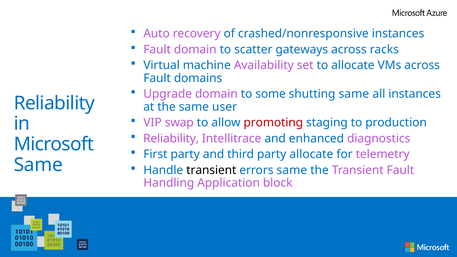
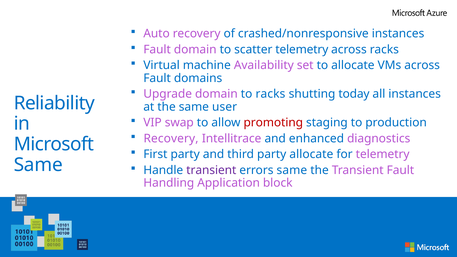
scatter gateways: gateways -> telemetry (302, 50)
to some: some -> racks (270, 94)
shutting same: same -> today (354, 94)
Reliability: Reliability -> Recovery (171, 139)
transient colour: black -> purple (211, 170)
